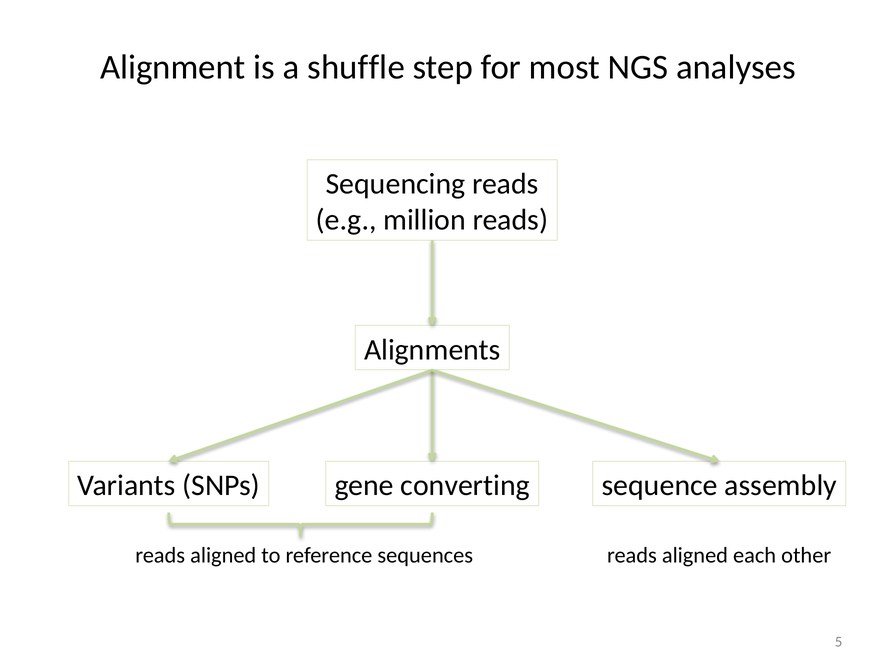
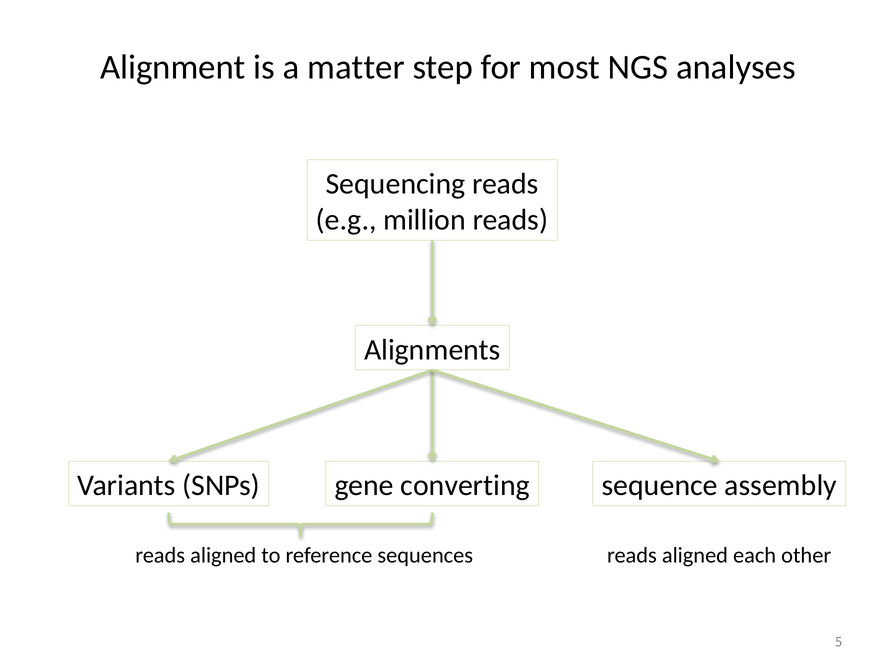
shuffle: shuffle -> matter (356, 67)
